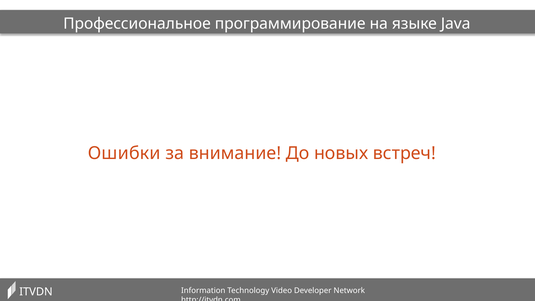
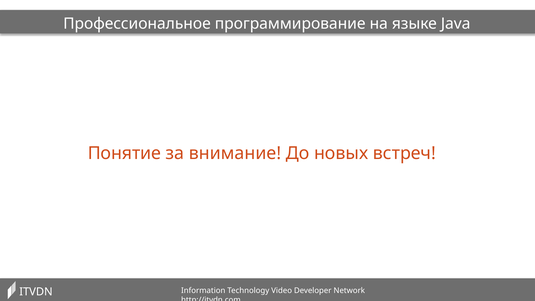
Ошибки: Ошибки -> Понятие (124, 153)
